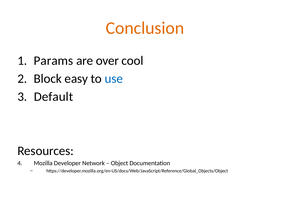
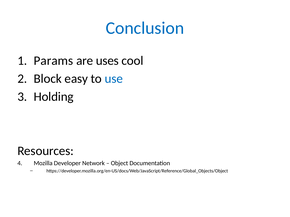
Conclusion colour: orange -> blue (145, 28)
over: over -> uses (107, 61)
Default: Default -> Holding (54, 97)
